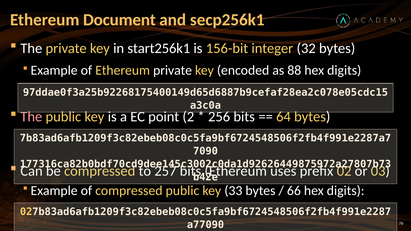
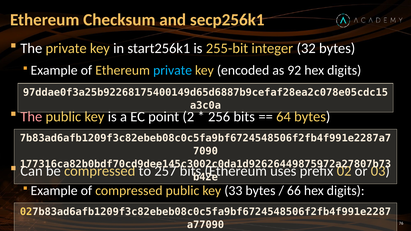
Document: Document -> Checksum (119, 20)
156-bit: 156-bit -> 255-bit (227, 48)
private colour: white -> light blue (173, 71)
88: 88 -> 92 (294, 71)
